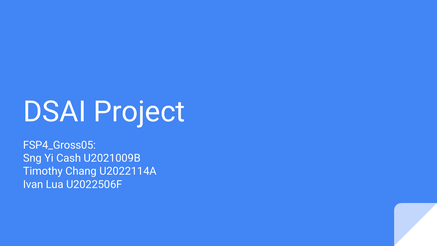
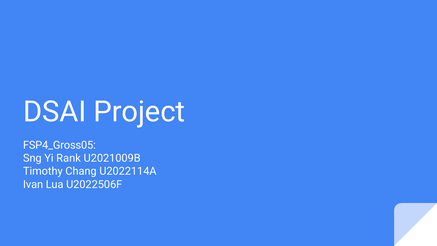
Cash: Cash -> Rank (69, 158)
